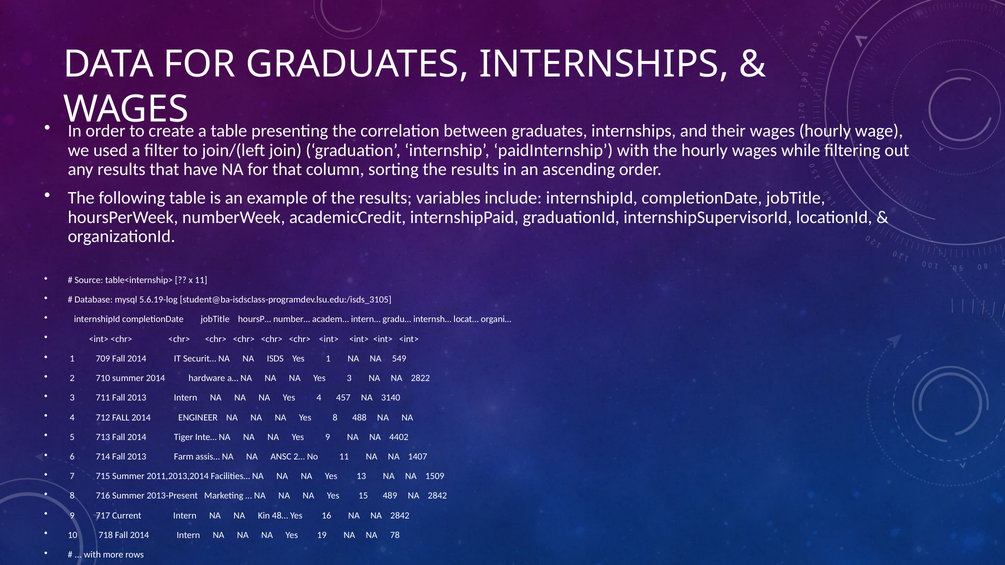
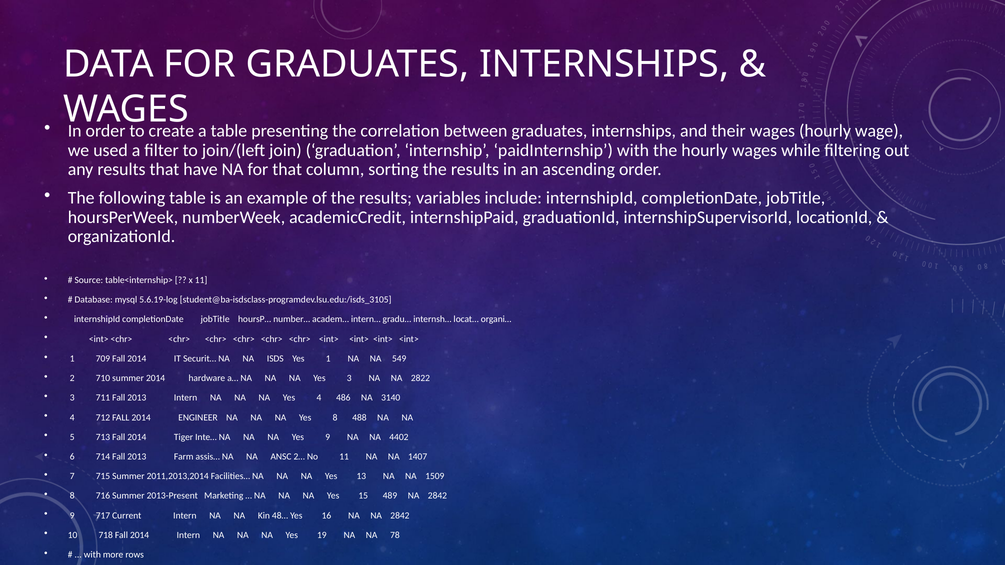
457: 457 -> 486 (343, 398)
